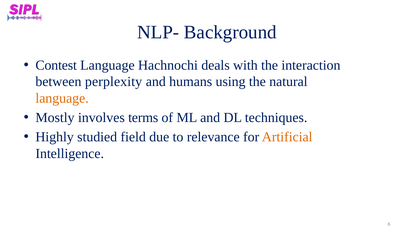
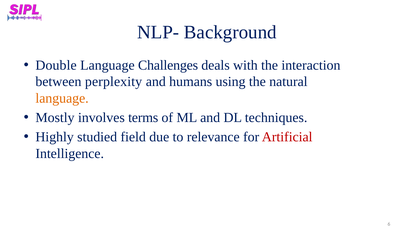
Contest: Contest -> Double (56, 65)
Hachnochi: Hachnochi -> Challenges (168, 65)
Artificial colour: orange -> red (287, 137)
